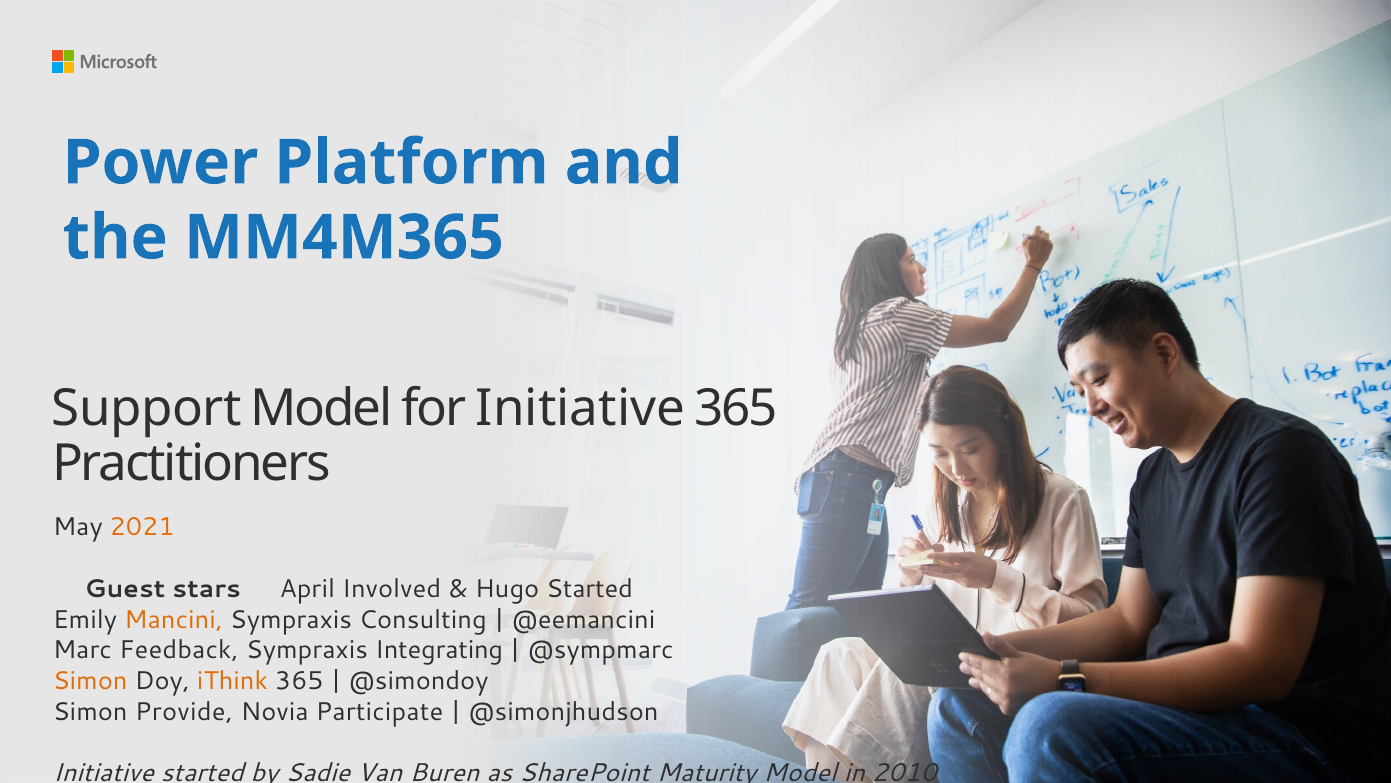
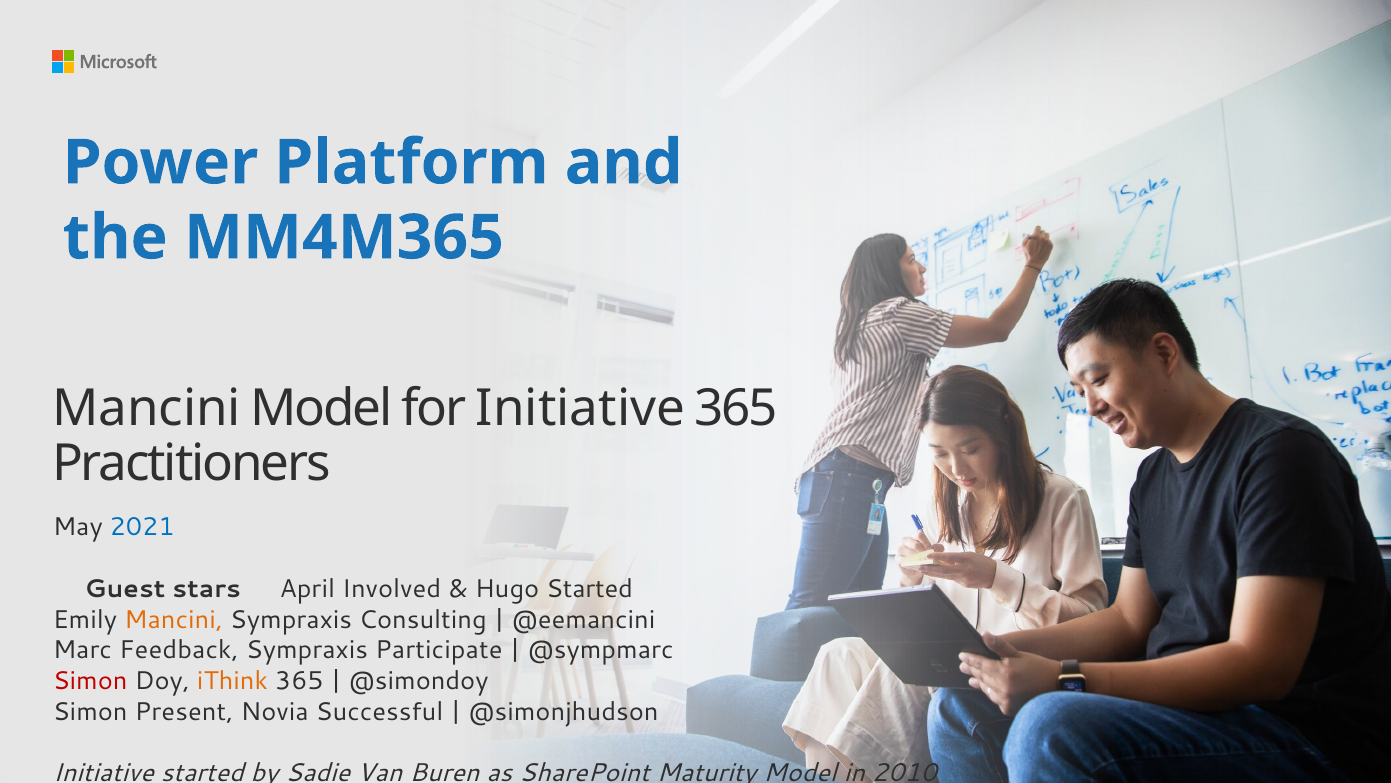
Support: Support -> Mancini (147, 408)
2021 colour: orange -> blue (142, 527)
Integrating: Integrating -> Participate (439, 650)
Simon colour: orange -> red (90, 680)
Provide: Provide -> Present (184, 711)
Participate: Participate -> Successful (380, 711)
